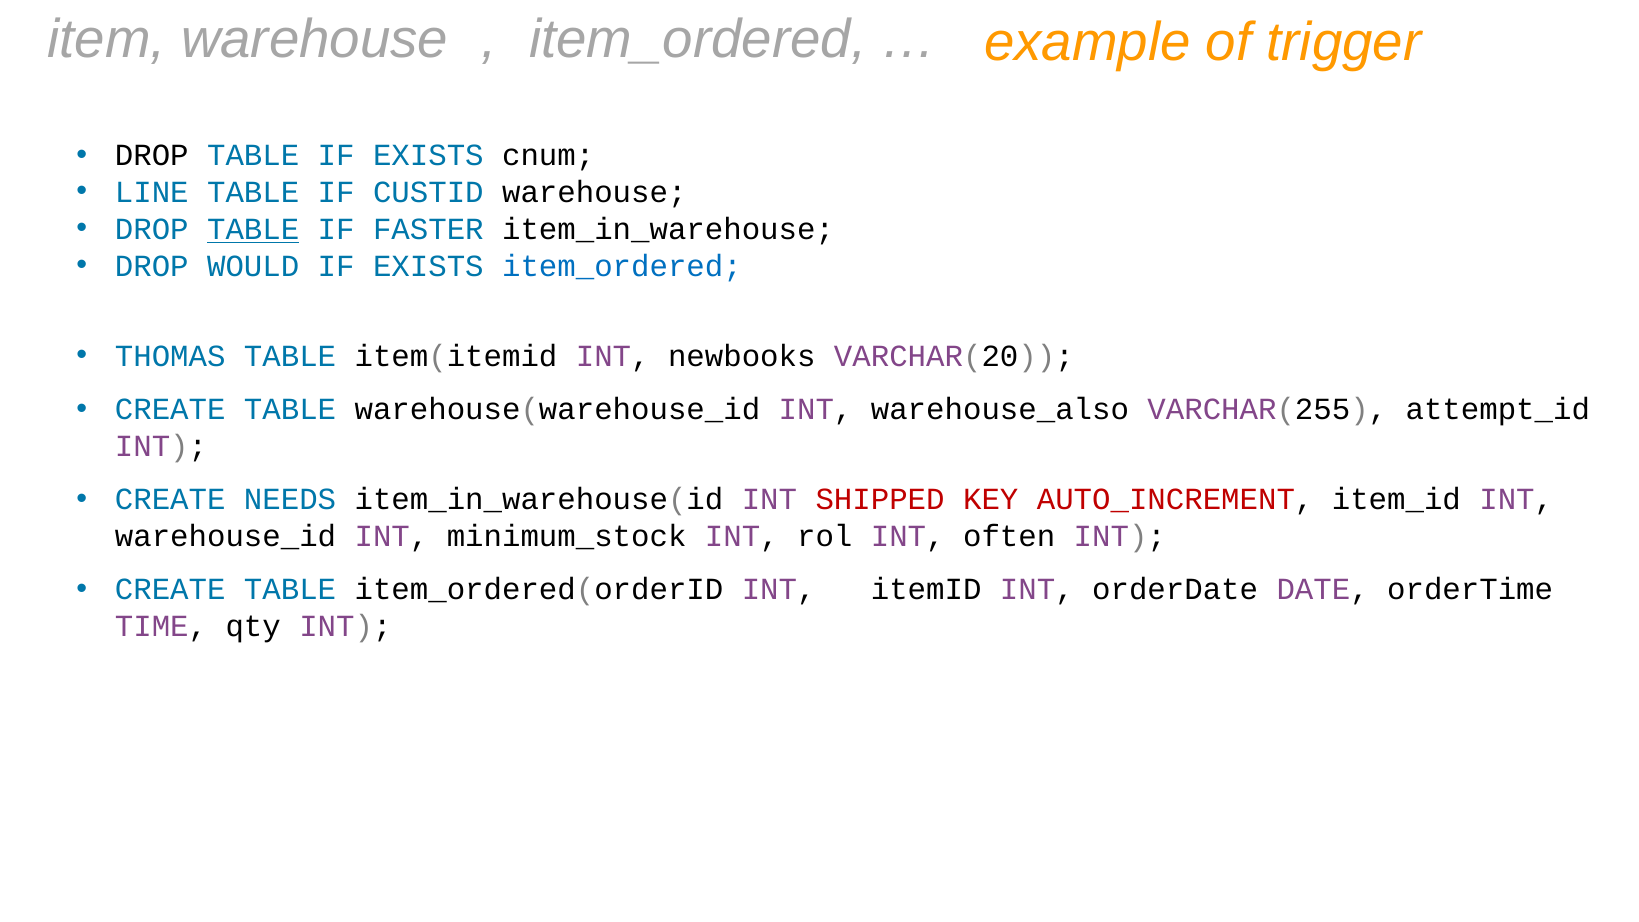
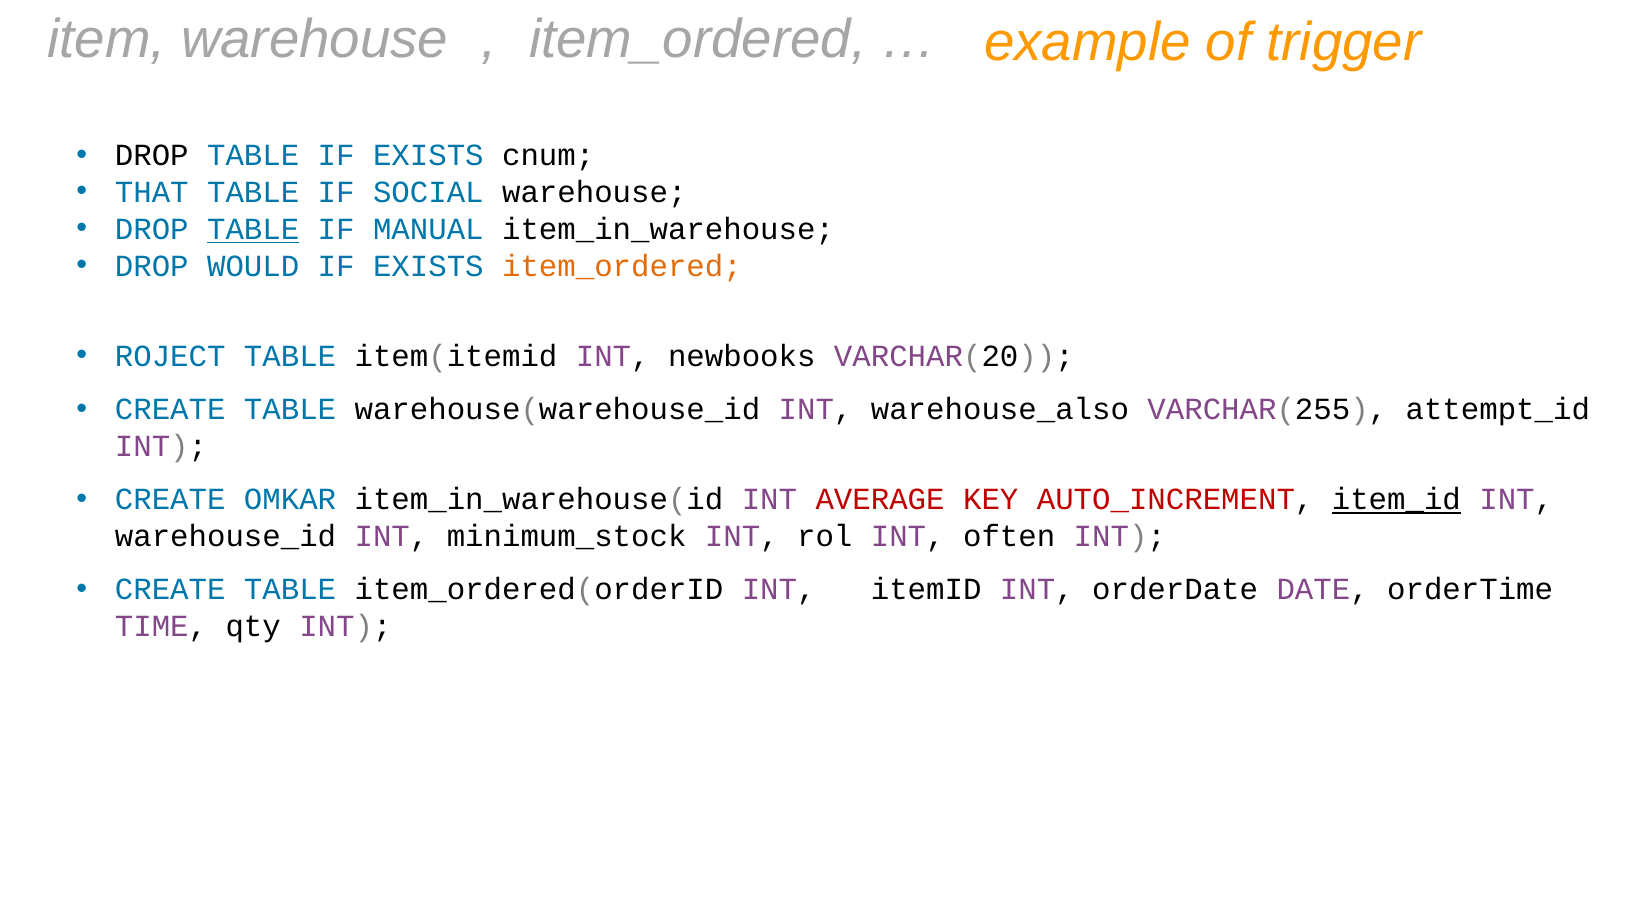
LINE: LINE -> THAT (152, 192)
CUSTID: CUSTID -> SOCIAL (428, 192)
FASTER: FASTER -> MANUAL (428, 229)
item_ordered colour: blue -> orange (622, 266)
THOMAS: THOMAS -> ROJECT (170, 356)
NEEDS: NEEDS -> OMKAR (290, 500)
SHIPPED: SHIPPED -> AVERAGE (880, 500)
item_id underline: none -> present (1396, 500)
